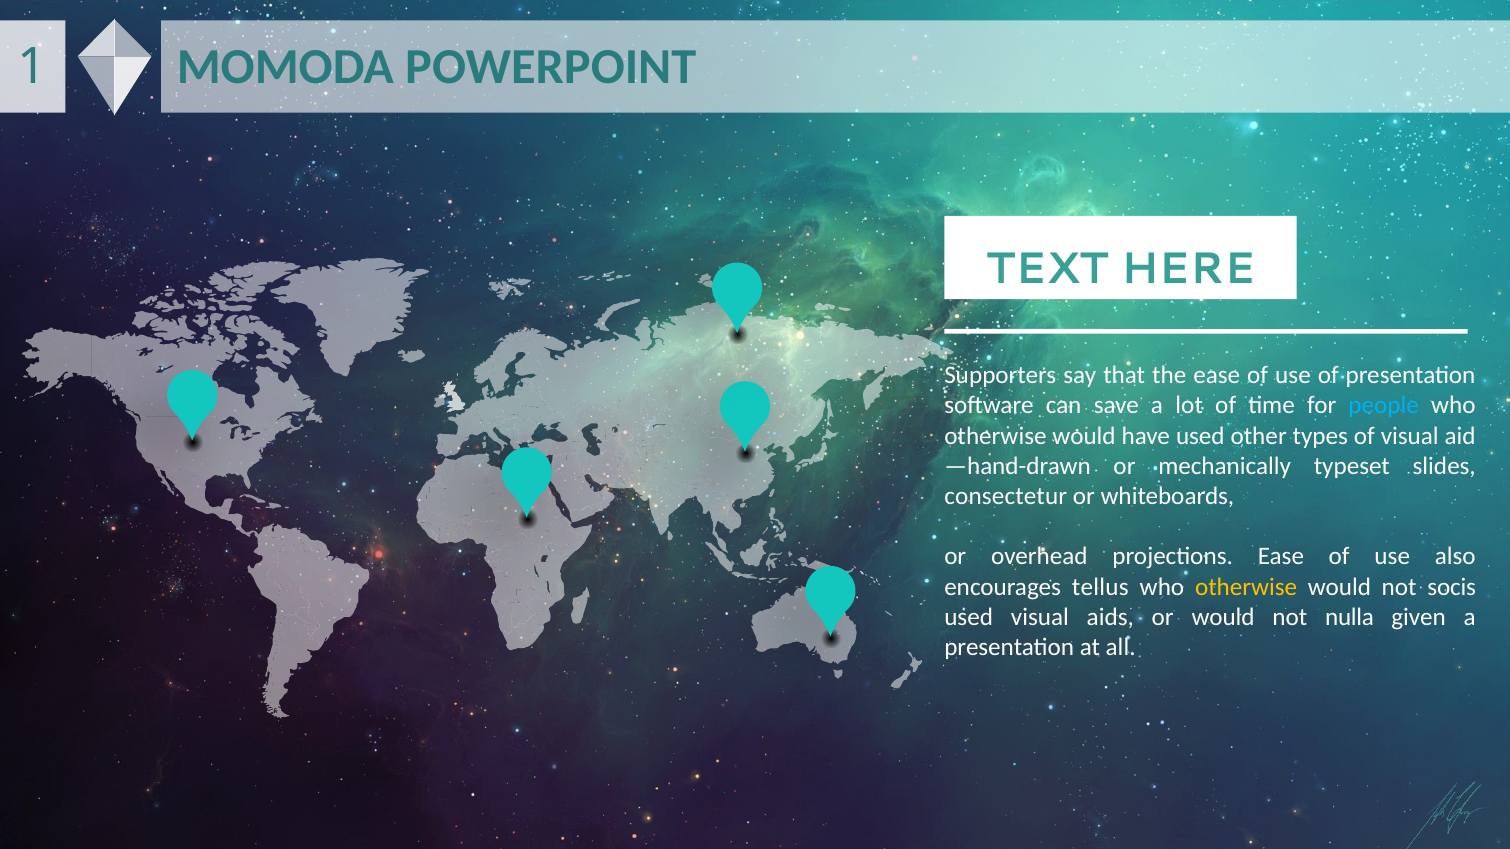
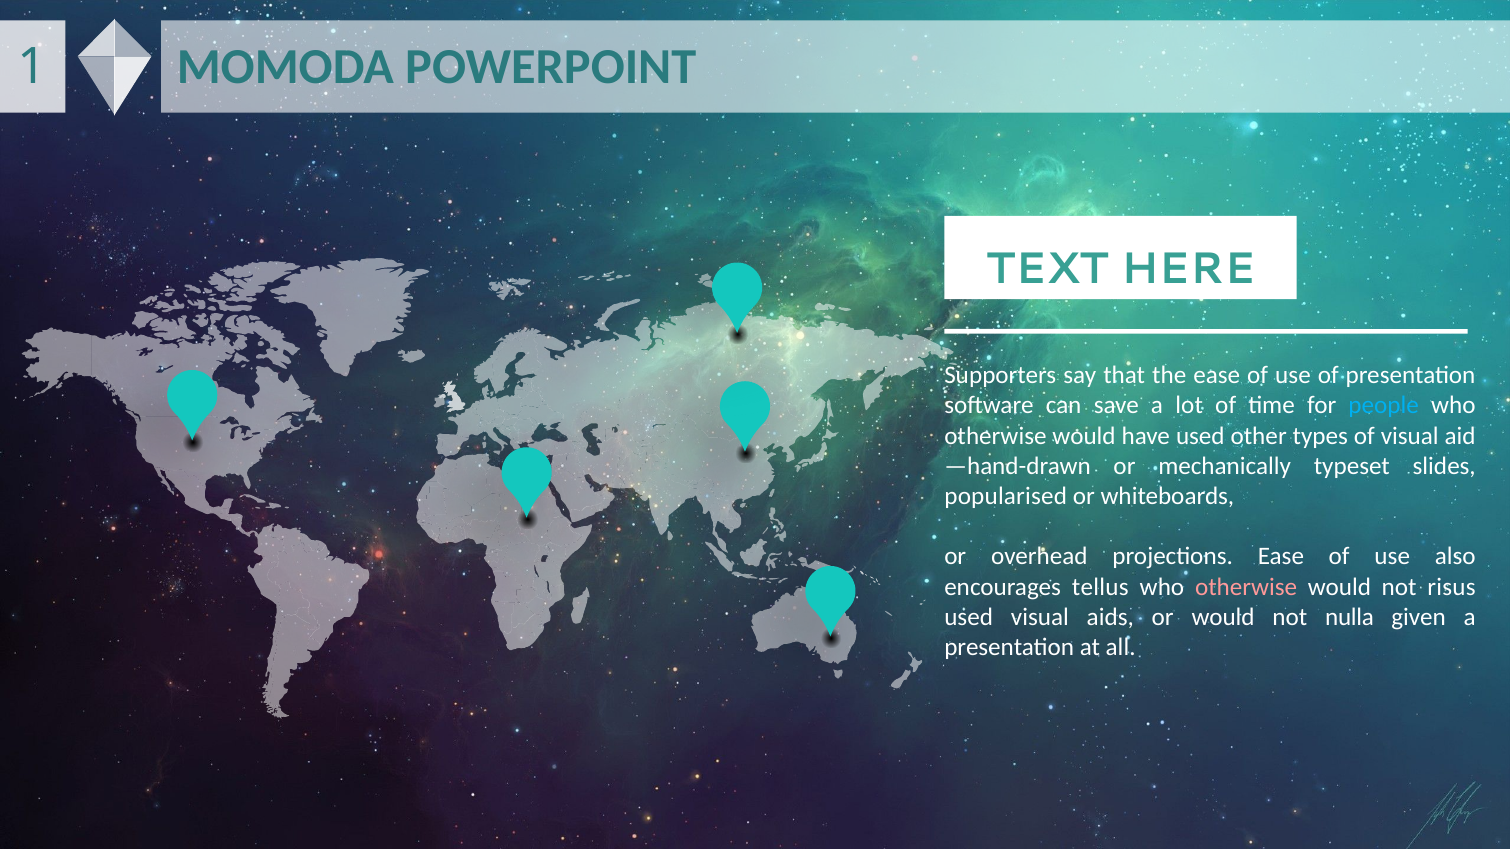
consectetur: consectetur -> popularised (1006, 496)
otherwise colour: yellow -> pink (1246, 587)
socis: socis -> risus (1451, 587)
